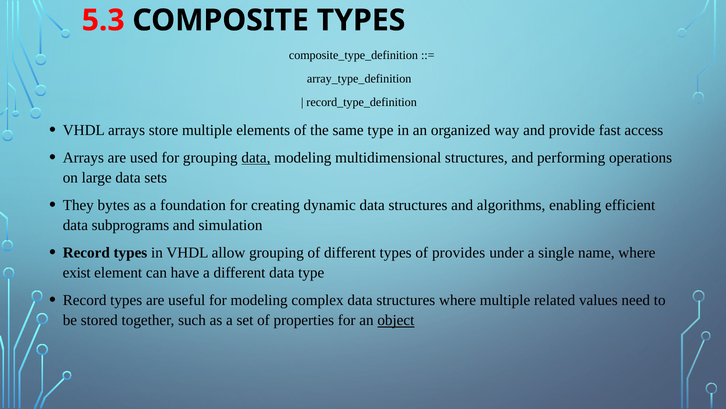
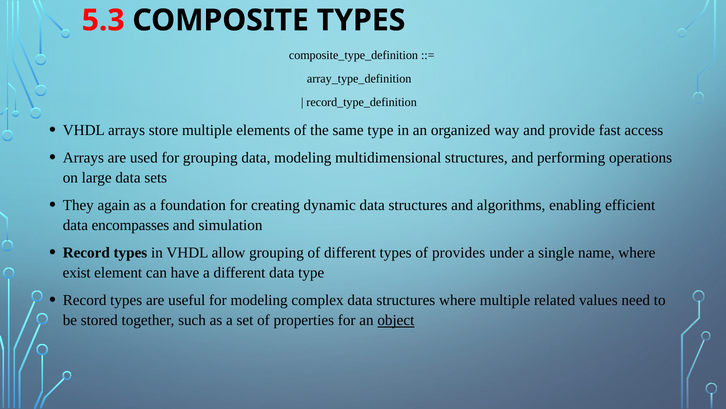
data underline: present -> none (256, 157)
bytes: bytes -> again (114, 205)
subprograms: subprograms -> encompasses (130, 225)
